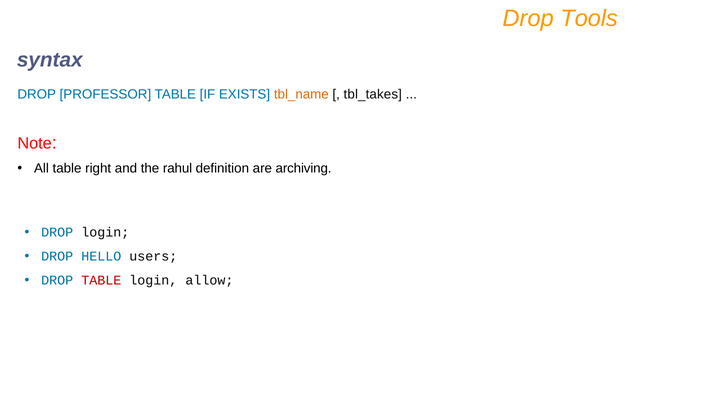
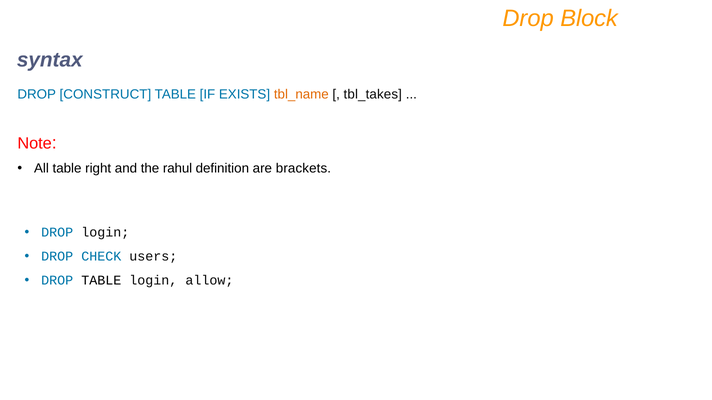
Tools: Tools -> Block (589, 19)
PROFESSOR: PROFESSOR -> CONSTRUCT (105, 94)
archiving: archiving -> brackets (303, 169)
HELLO: HELLO -> CHECK (101, 257)
TABLE colour: red -> black (101, 281)
